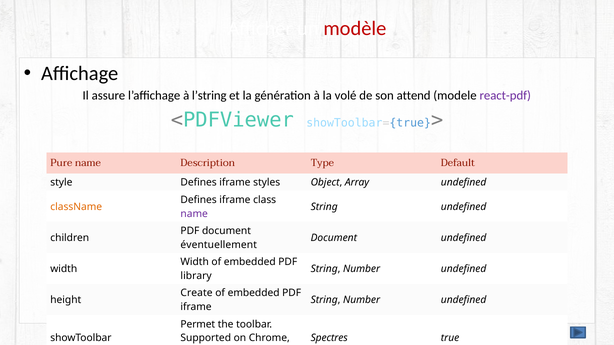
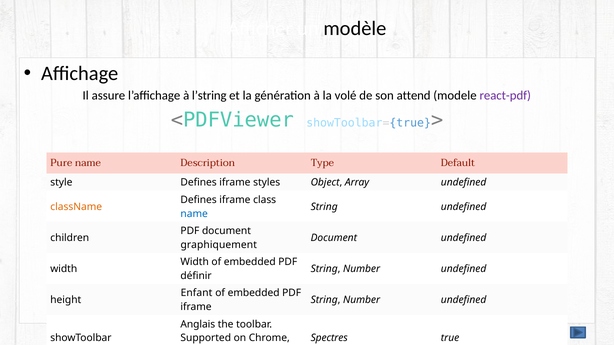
modèle colour: red -> black (355, 28)
name colour: purple -> blue (194, 214)
éventuellement: éventuellement -> graphiquement (219, 245)
library: library -> définir (196, 276)
Create: Create -> Enfant (197, 293)
Permet: Permet -> Anglais (198, 325)
